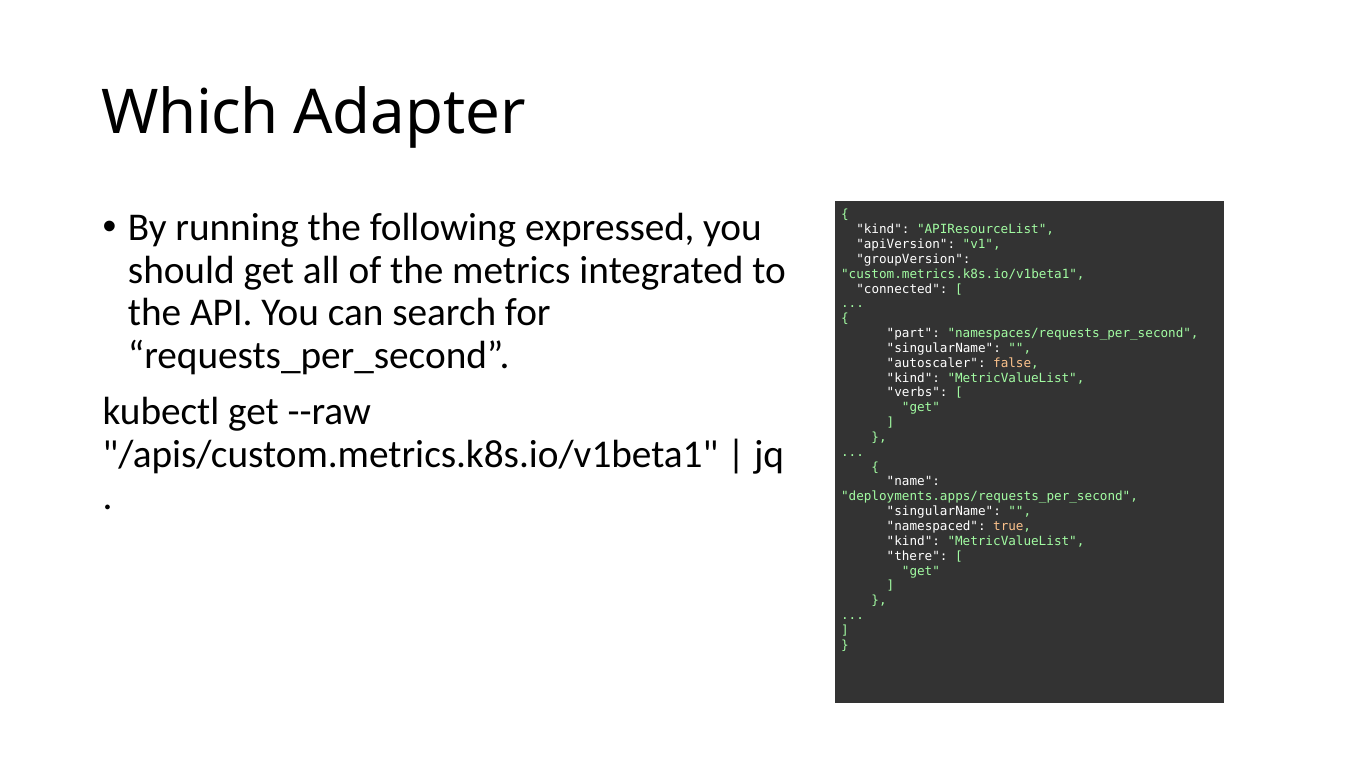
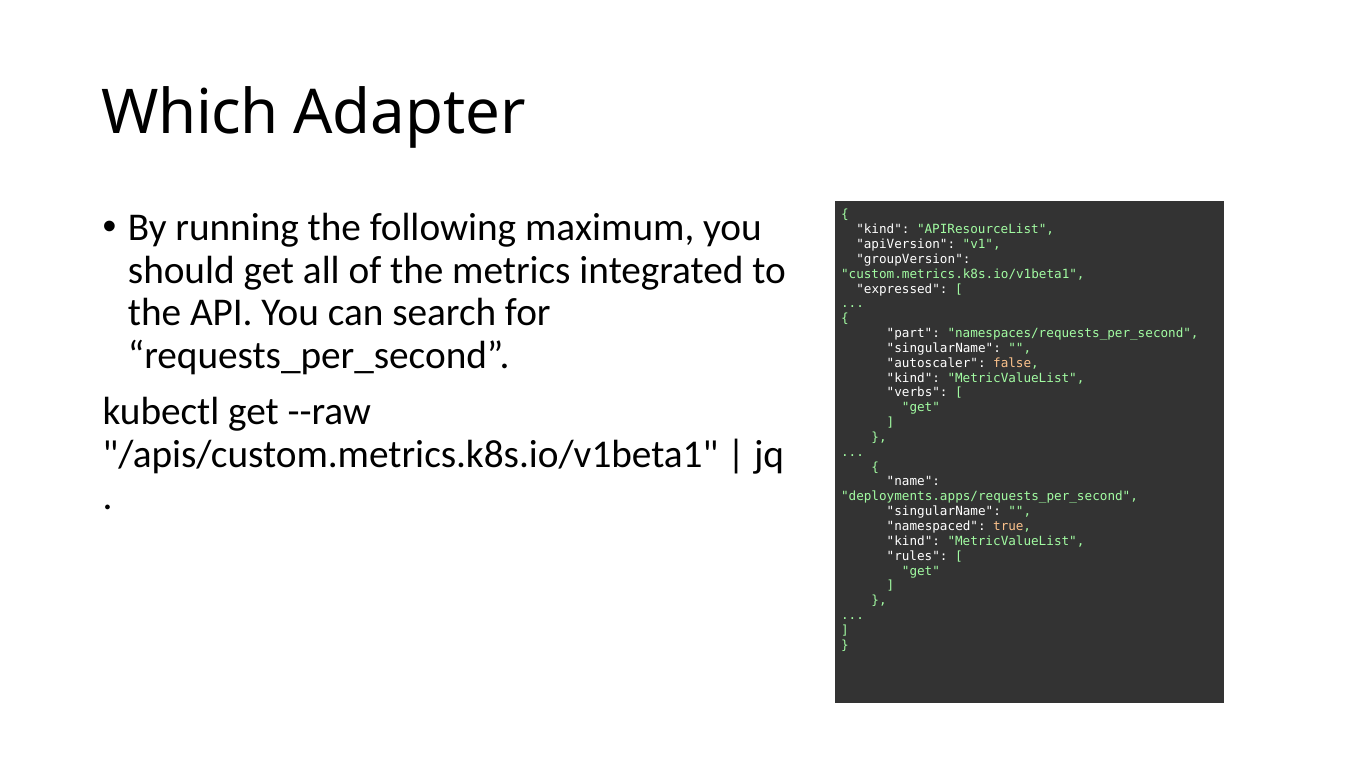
expressed: expressed -> maximum (610, 228)
connected: connected -> expressed (902, 289)
there: there -> rules (917, 556)
